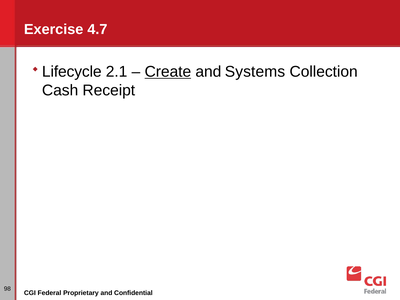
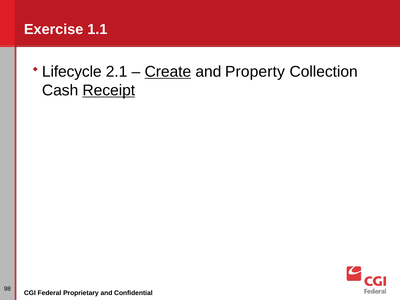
4.7: 4.7 -> 1.1 (97, 30)
Systems: Systems -> Property (255, 72)
Receipt underline: none -> present (109, 90)
